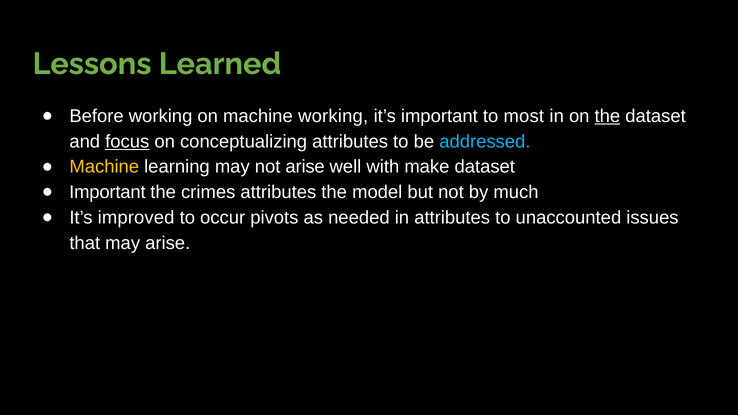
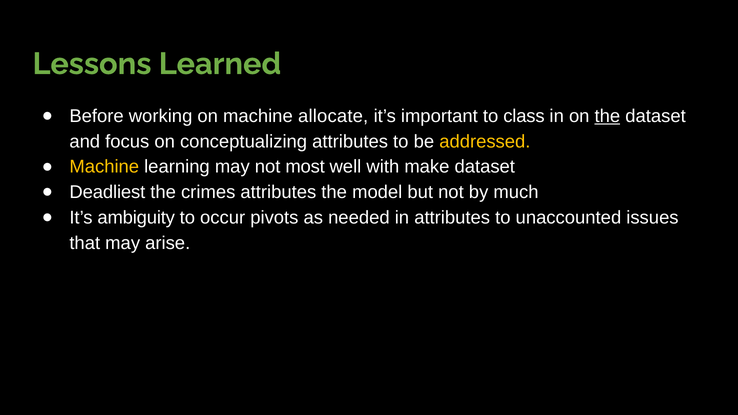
machine working: working -> allocate (333, 116)
most: most -> class (524, 116)
focus underline: present -> none (127, 142)
addressed colour: light blue -> yellow (485, 142)
not arise: arise -> most (305, 167)
Important: Important -> Deadliest (107, 192)
improved: improved -> ambiguity (136, 218)
